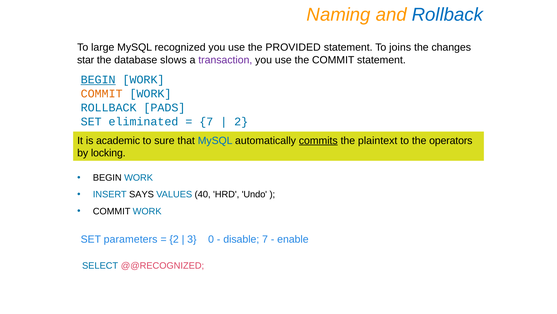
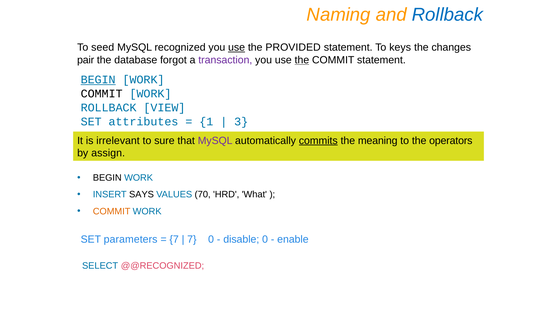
large: large -> seed (103, 47)
use underline: none -> present (237, 47)
joins: joins -> keys (400, 47)
star: star -> pair (86, 60)
slows: slows -> forgot (173, 60)
the underline: none -> present (302, 60)
COMMIT colour: orange -> black (102, 93)
PADS: PADS -> VIEW (164, 107)
eliminated: eliminated -> attributes (143, 121)
7: 7 -> 1 (206, 121)
2: 2 -> 3 (241, 121)
academic: academic -> irrelevant (118, 140)
MySQL colour: blue -> purple (215, 140)
plaintext: plaintext -> meaning (378, 140)
locking: locking -> assign (108, 153)
40: 40 -> 70 (203, 194)
Undo: Undo -> What (254, 194)
COMMIT colour: black -> orange (112, 211)
2: 2 -> 7 (174, 239)
3: 3 -> 7 (192, 239)
disable 7: 7 -> 0 (265, 239)
